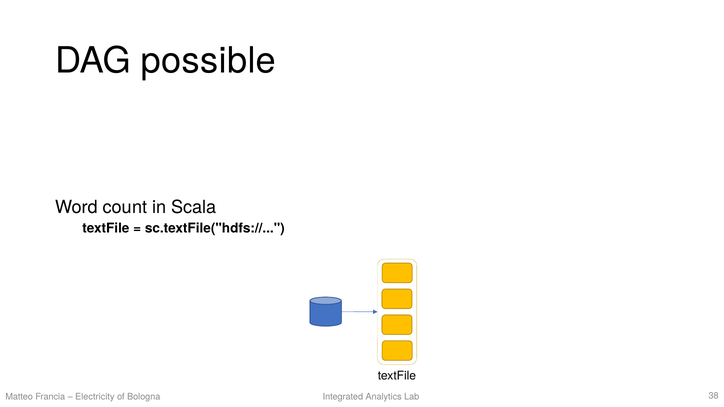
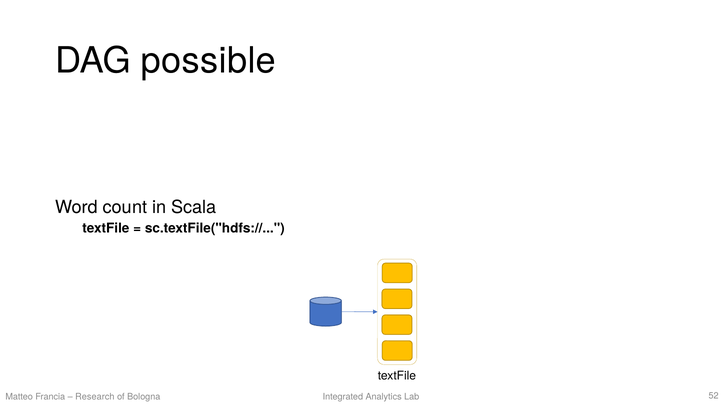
Electricity: Electricity -> Research (95, 397)
38: 38 -> 52 (714, 396)
